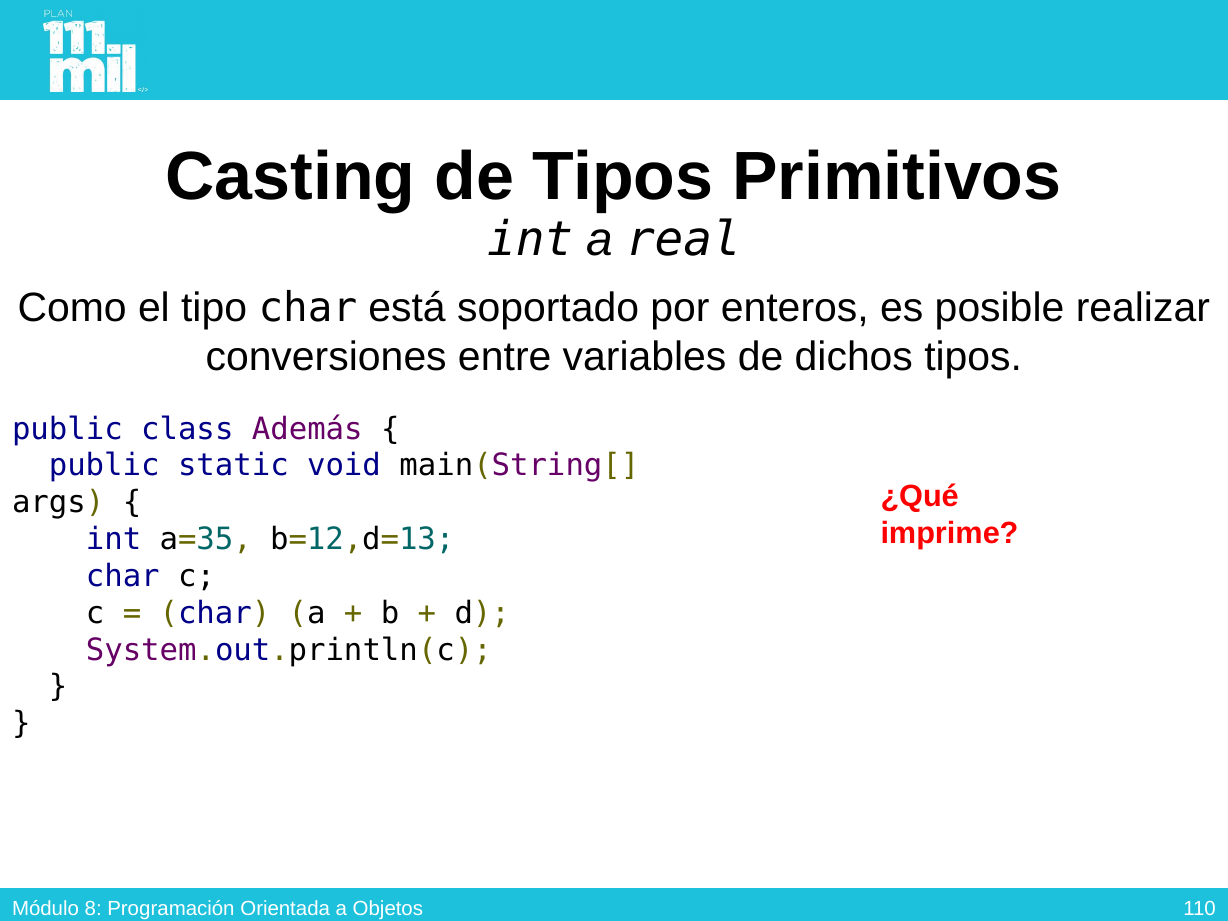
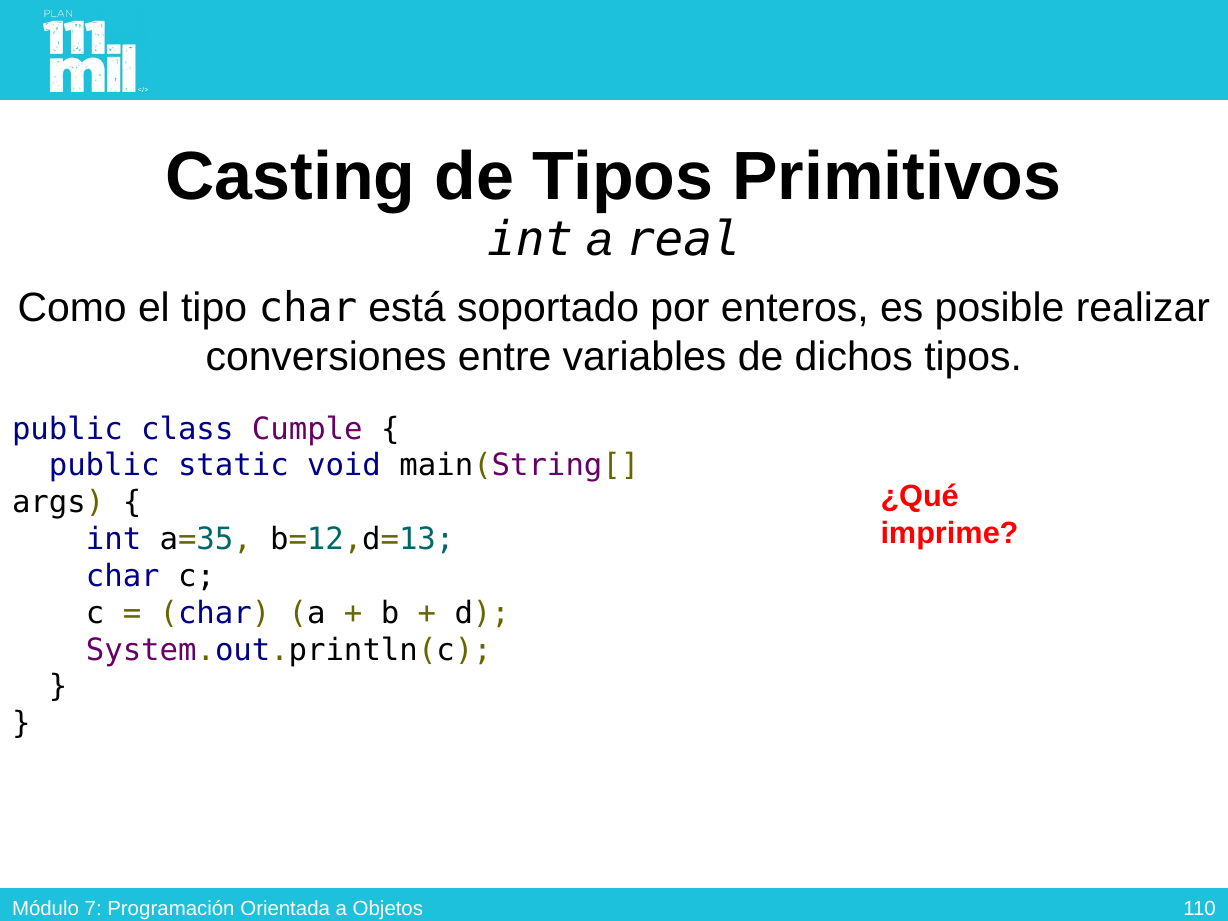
Además: Además -> Cumple (307, 429)
8: 8 -> 7 (93, 909)
